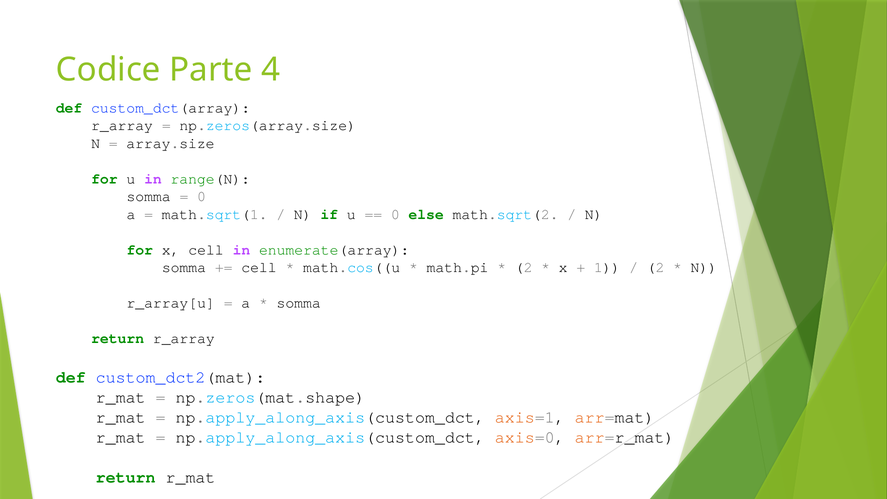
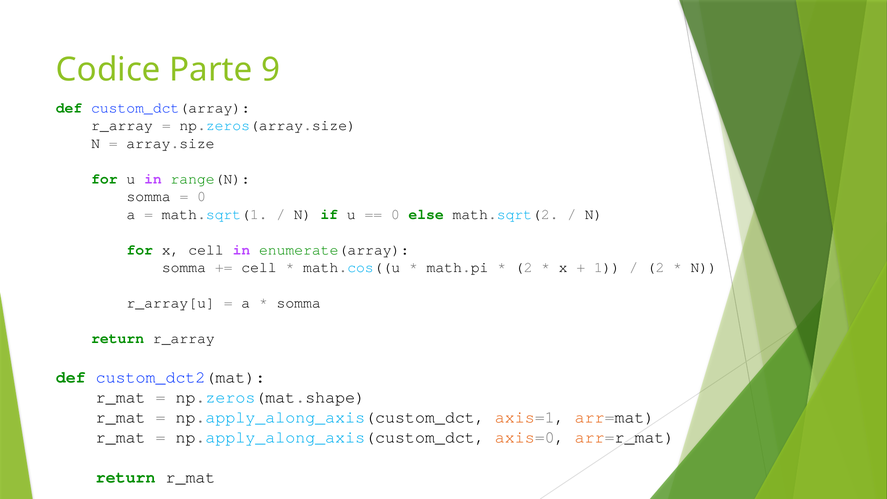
4: 4 -> 9 (271, 70)
